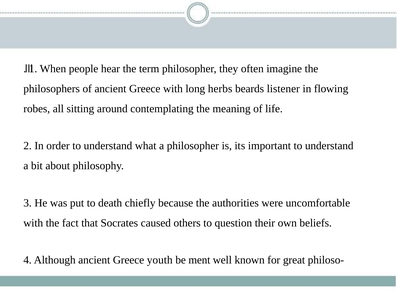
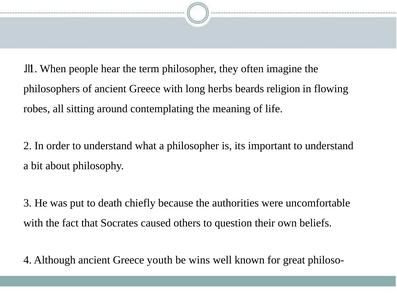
listener: listener -> religion (283, 89)
ment: ment -> wins (199, 260)
